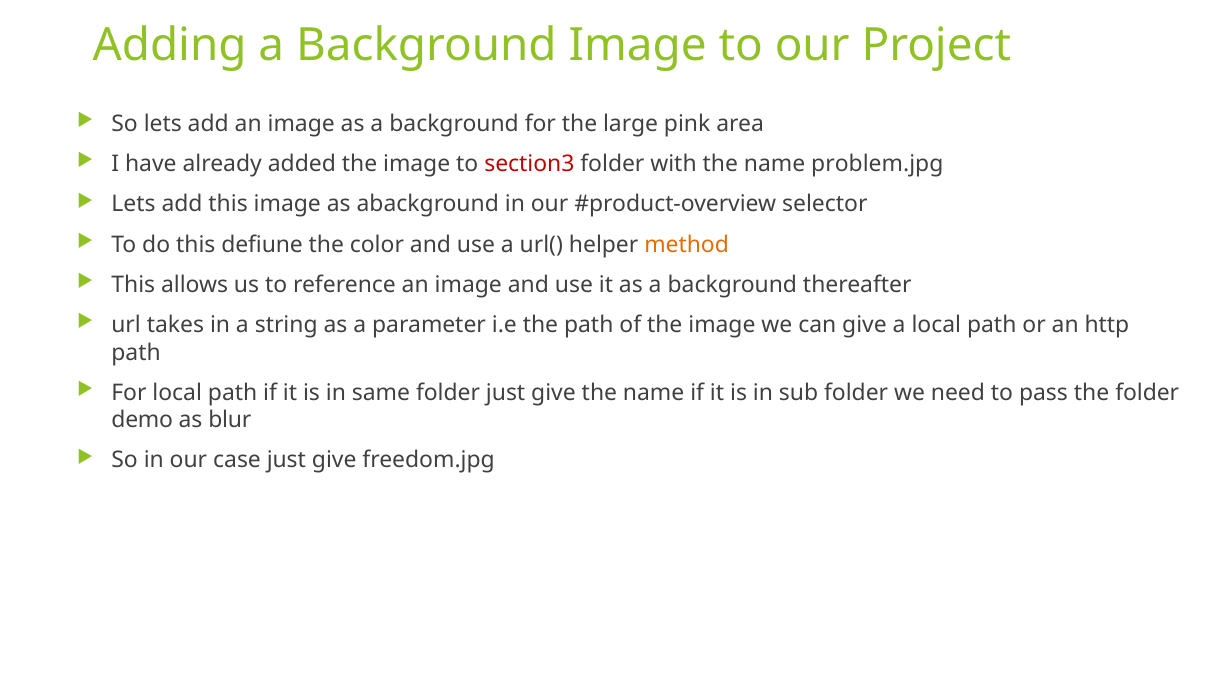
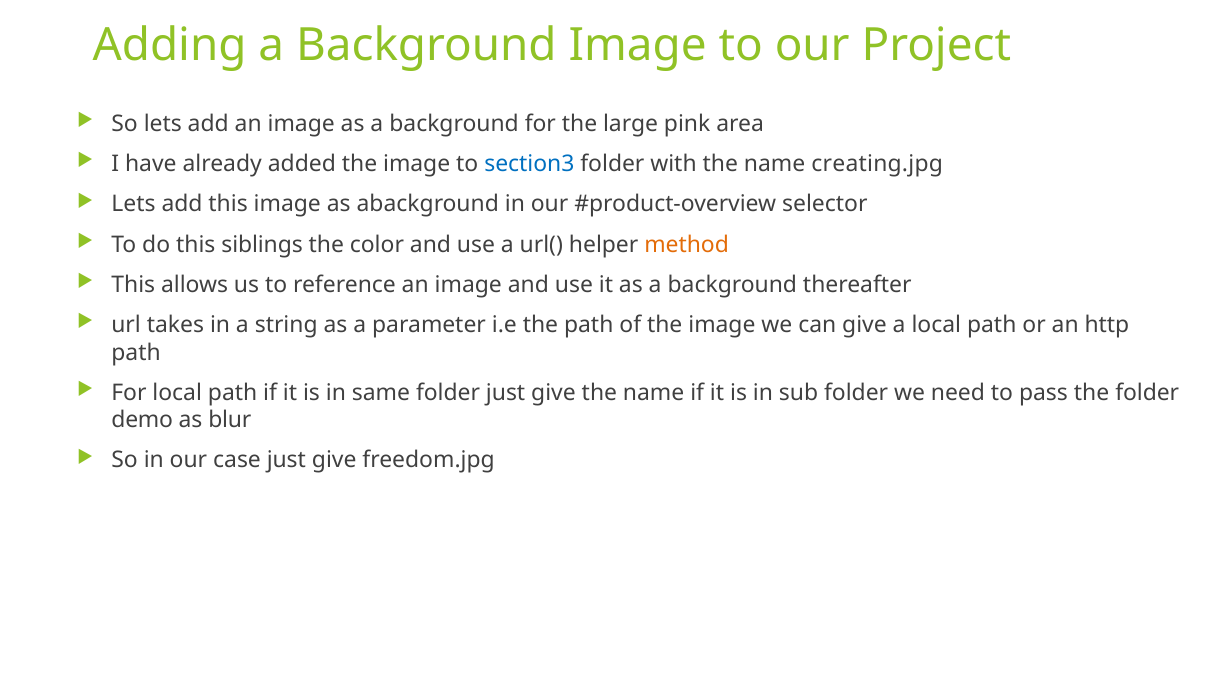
section3 colour: red -> blue (529, 164)
problem.jpg: problem.jpg -> creating.jpg (877, 164)
defiune: defiune -> siblings (262, 245)
